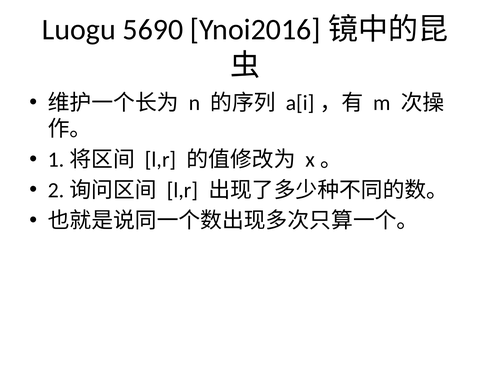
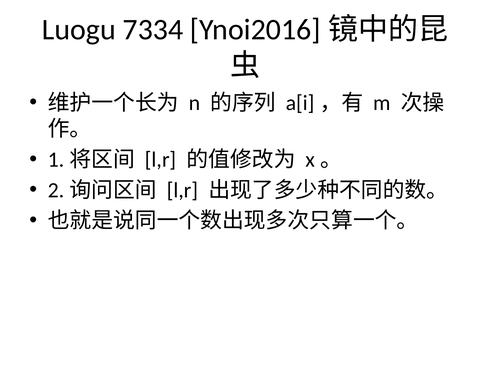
5690: 5690 -> 7334 (153, 29)
